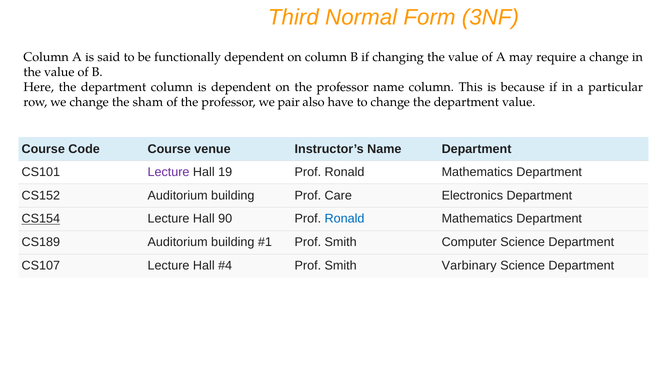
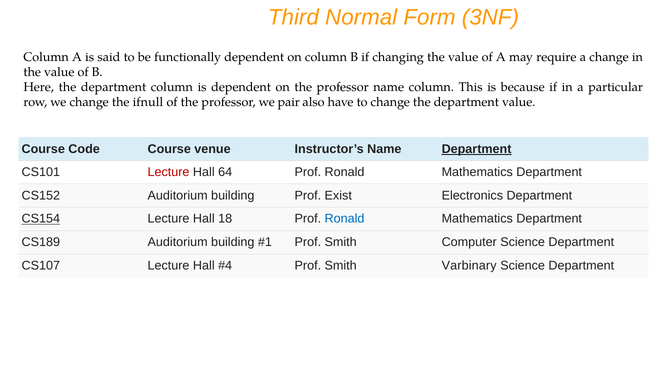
sham: sham -> ifnull (148, 102)
Department underline: none -> present (477, 149)
Lecture colour: purple -> red (169, 172)
19: 19 -> 64 (225, 172)
Care: Care -> Exist (338, 196)
90: 90 -> 18 (225, 219)
